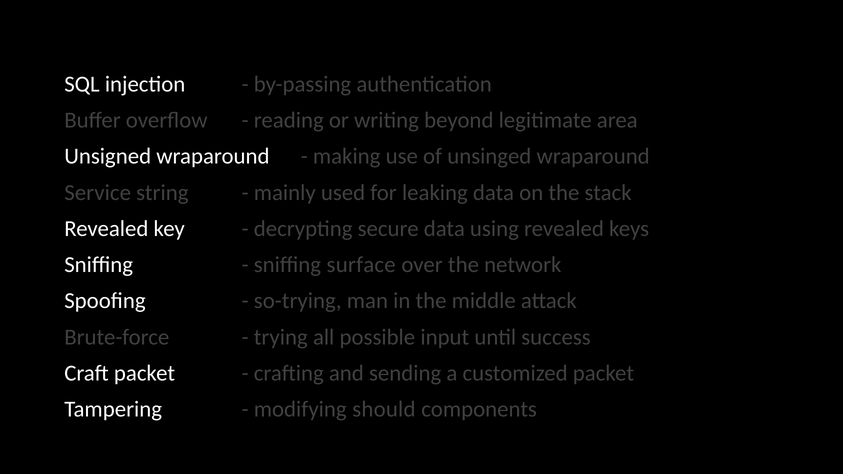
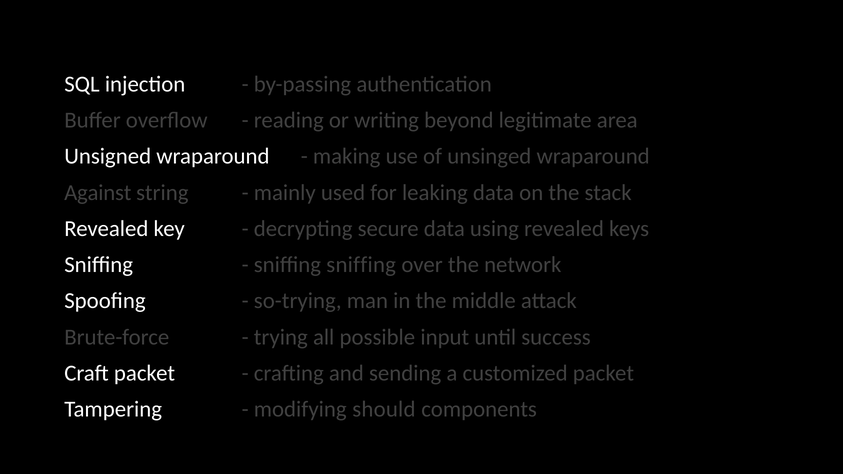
Service: Service -> Against (98, 193)
sniffing surface: surface -> sniffing (361, 265)
